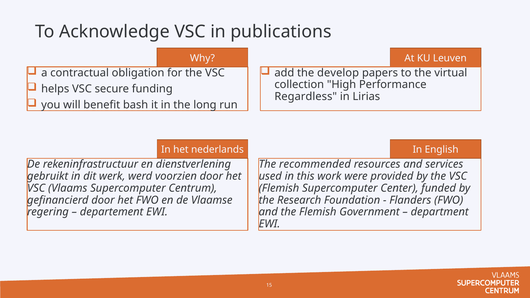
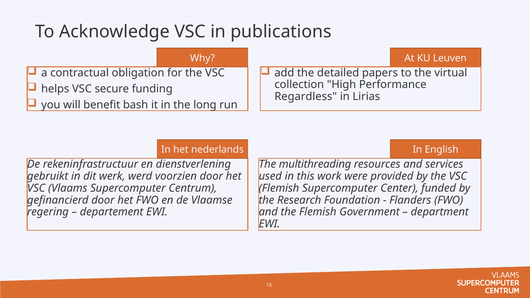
develop: develop -> detailed (338, 73)
recommended: recommended -> multithreading (315, 164)
